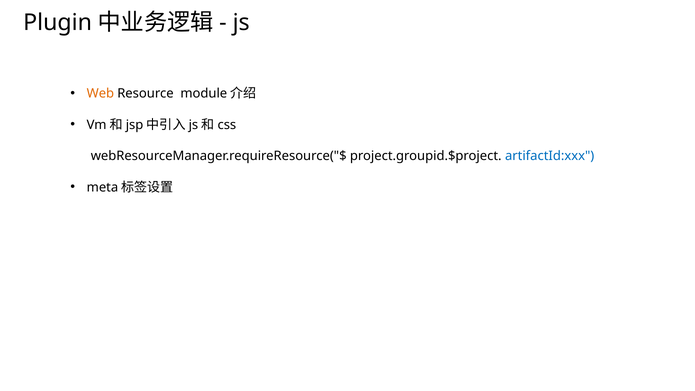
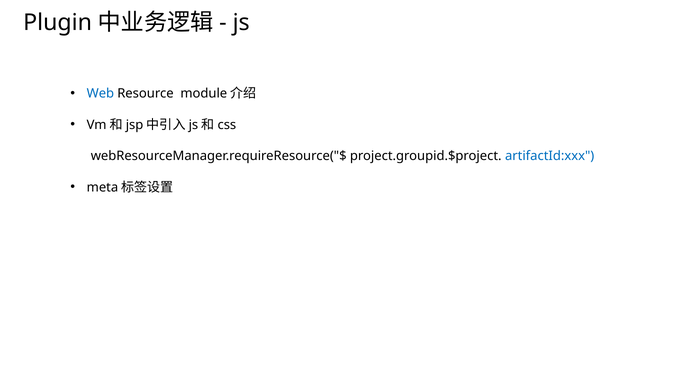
Web colour: orange -> blue (100, 94)
